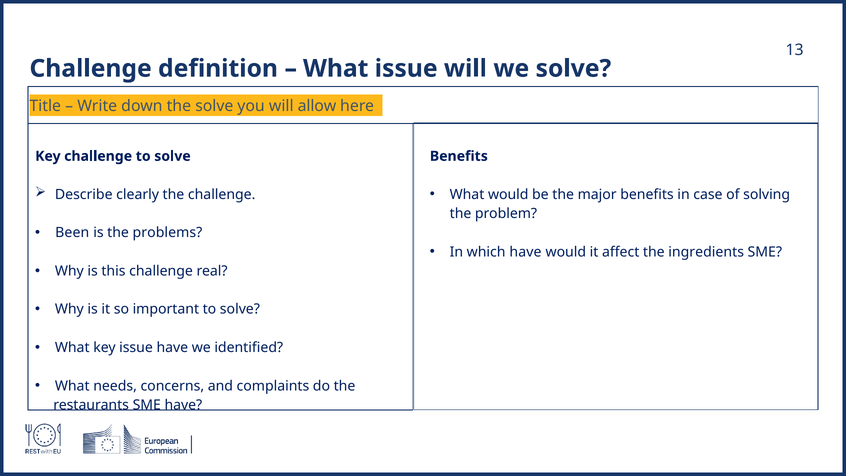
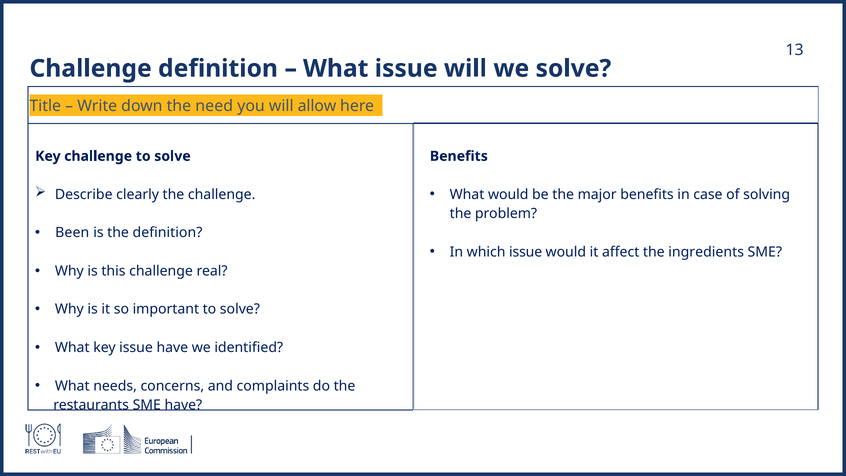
the solve: solve -> need (214, 106)
the problems: problems -> definition (167, 233)
which have: have -> issue (526, 252)
